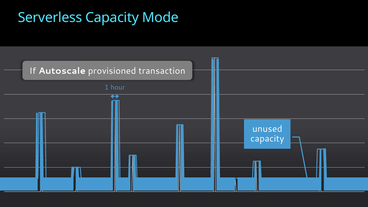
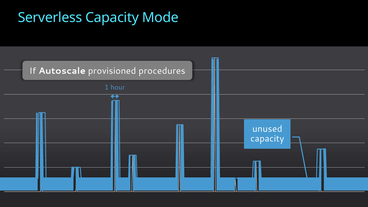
transaction: transaction -> procedures (162, 71)
